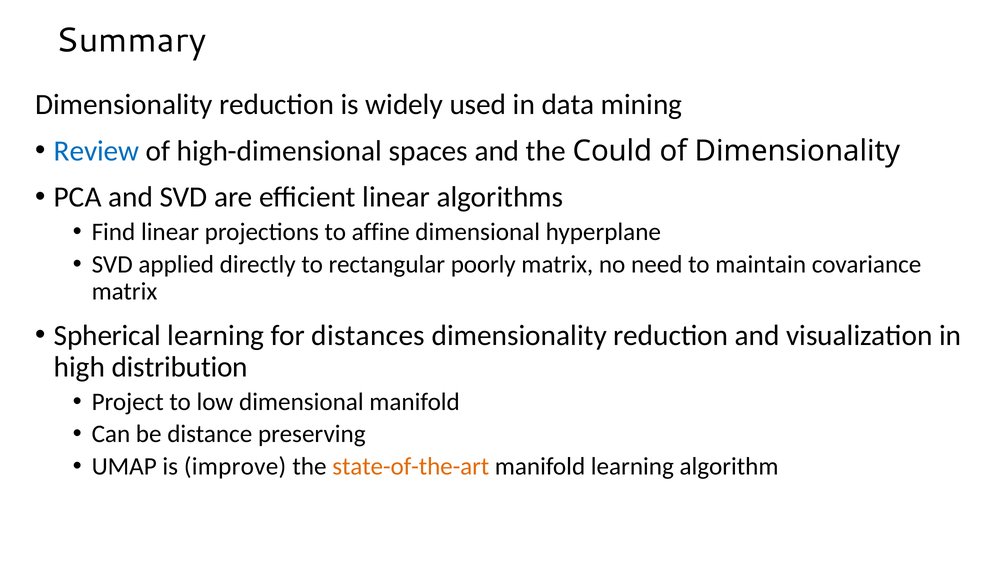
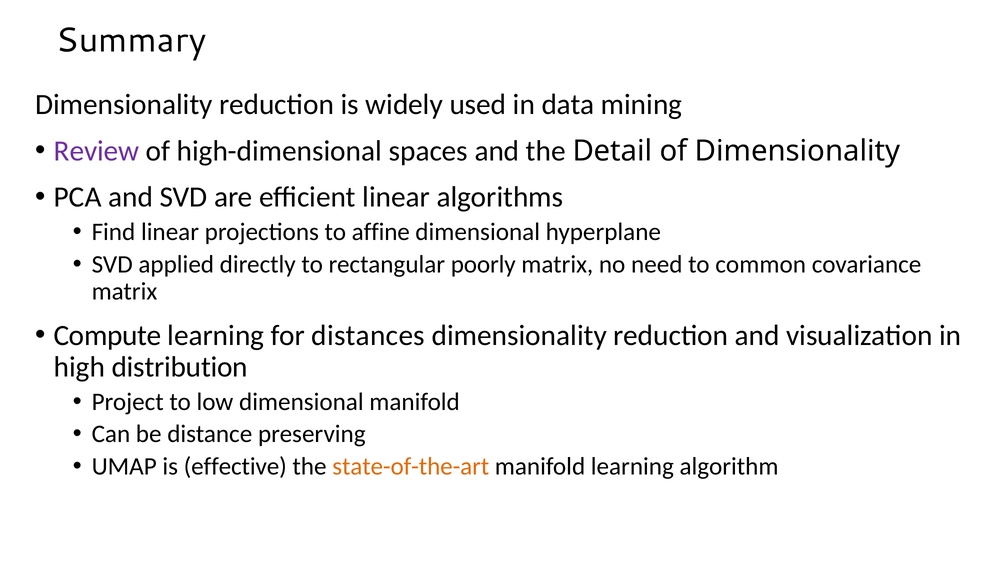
Review colour: blue -> purple (97, 151)
Could: Could -> Detail (612, 151)
maintain: maintain -> common (761, 264)
Spherical: Spherical -> Compute (108, 335)
improve: improve -> effective (235, 466)
